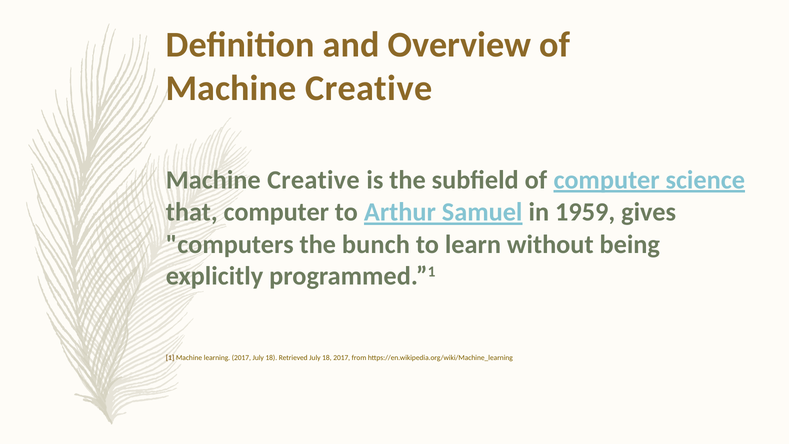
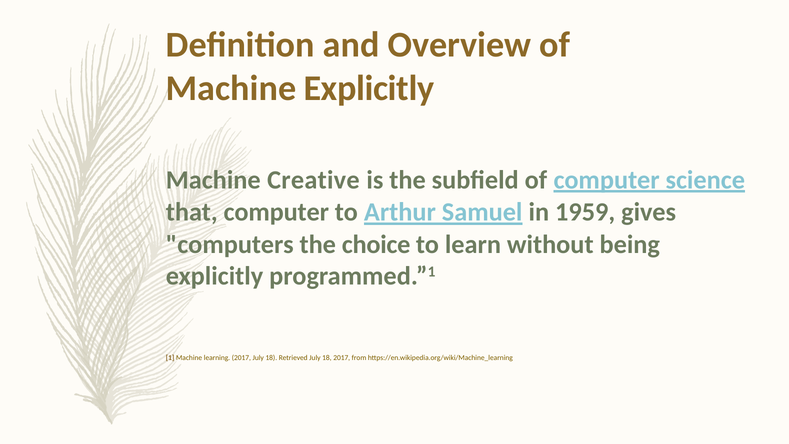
Creative: Creative -> Explicitly (369, 88)
bunch: bunch -> choice (376, 244)
